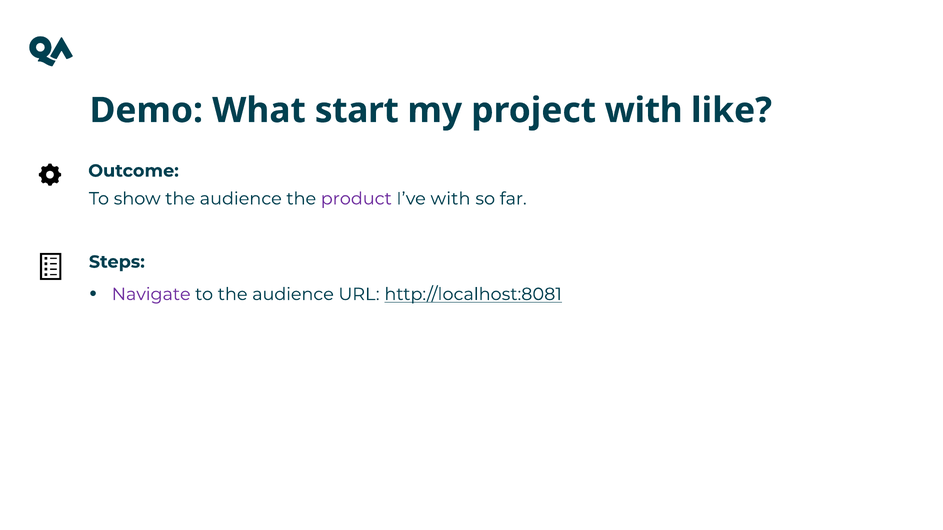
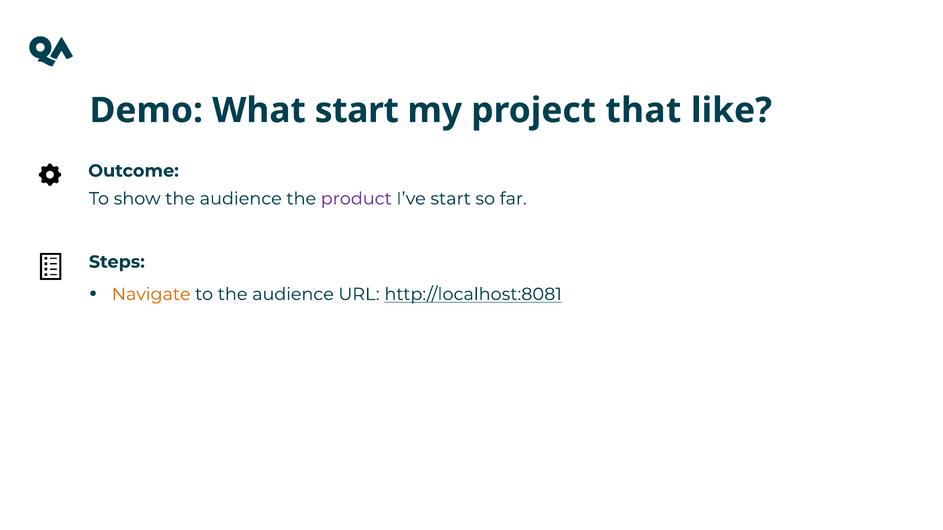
project with: with -> that (643, 111)
I’ve with: with -> start (451, 199)
Navigate colour: purple -> orange (151, 294)
